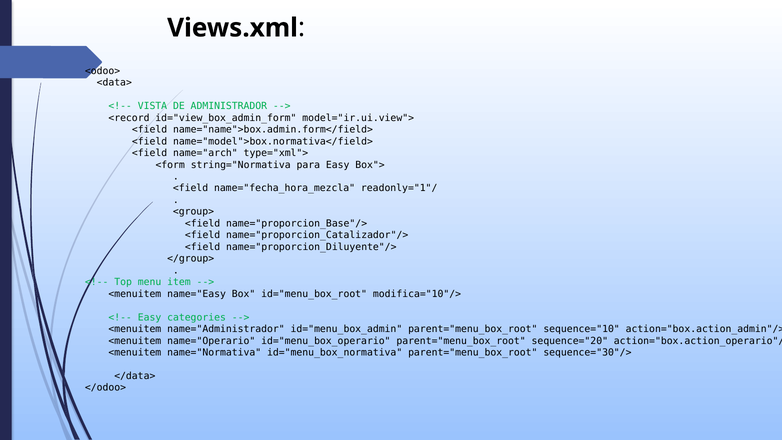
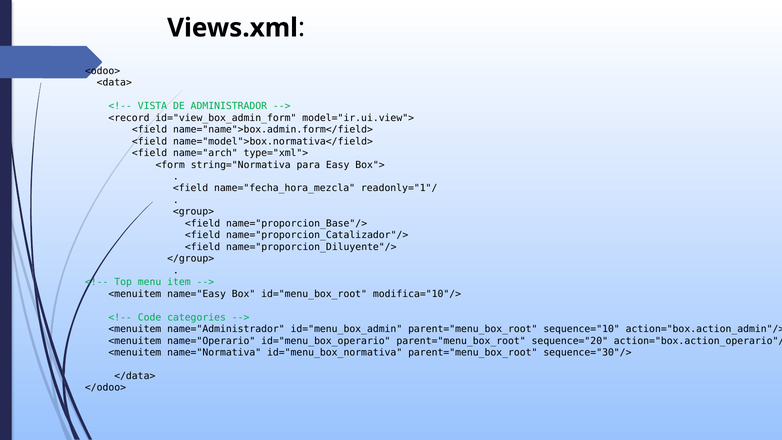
Easy: Easy -> Code (150, 317)
